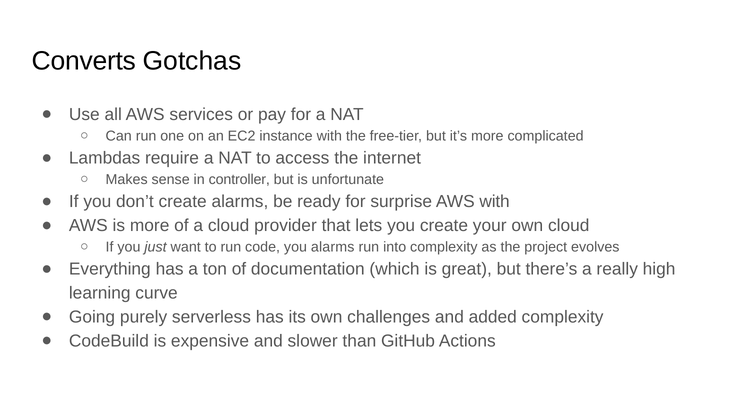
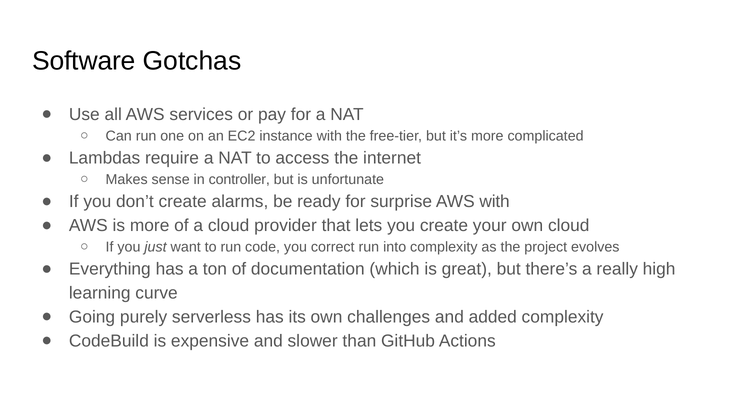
Converts: Converts -> Software (84, 61)
you alarms: alarms -> correct (333, 247)
